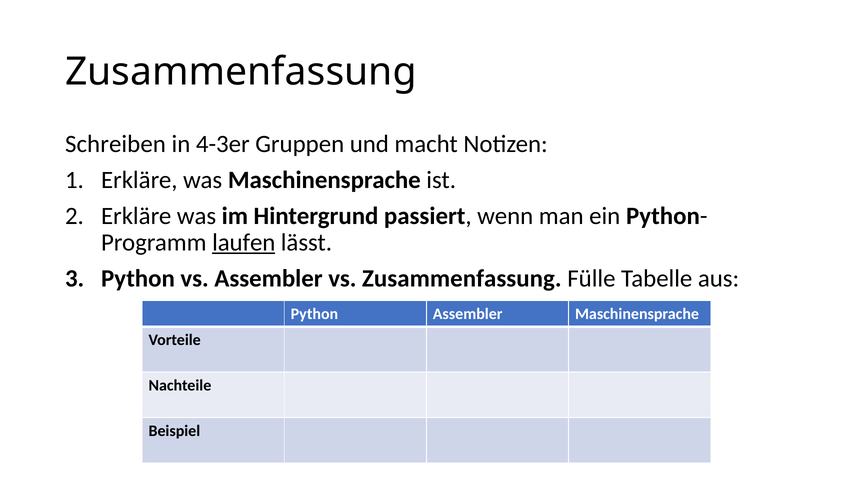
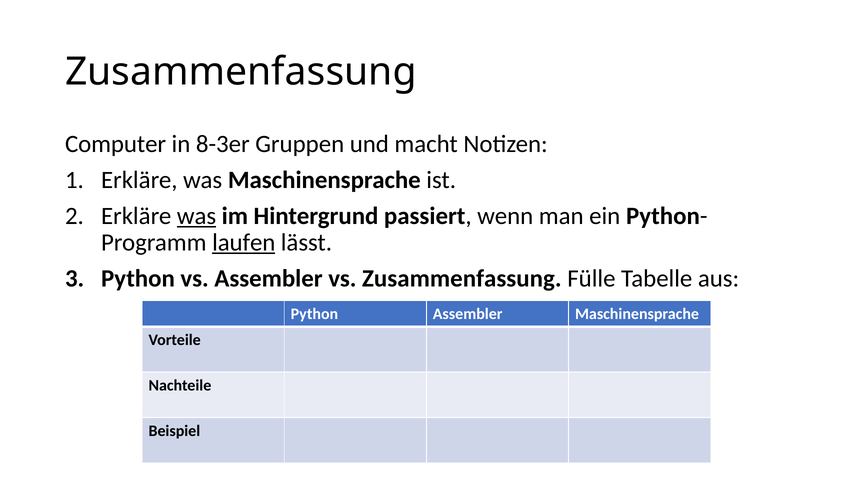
Schreiben: Schreiben -> Computer (116, 144)
4-3er: 4-3er -> 8-3er (223, 144)
was underline: none -> present (196, 216)
